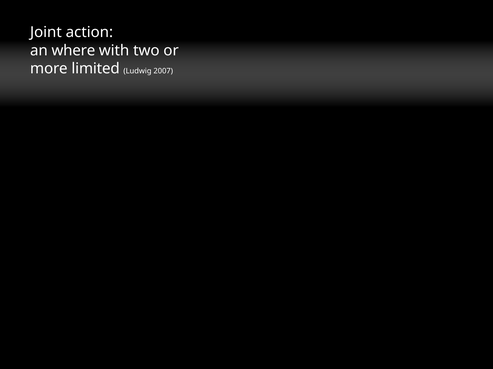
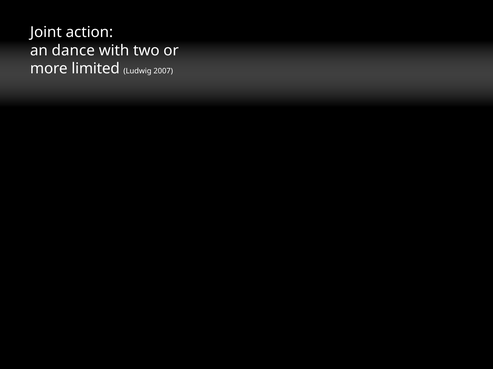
where: where -> dance (73, 51)
